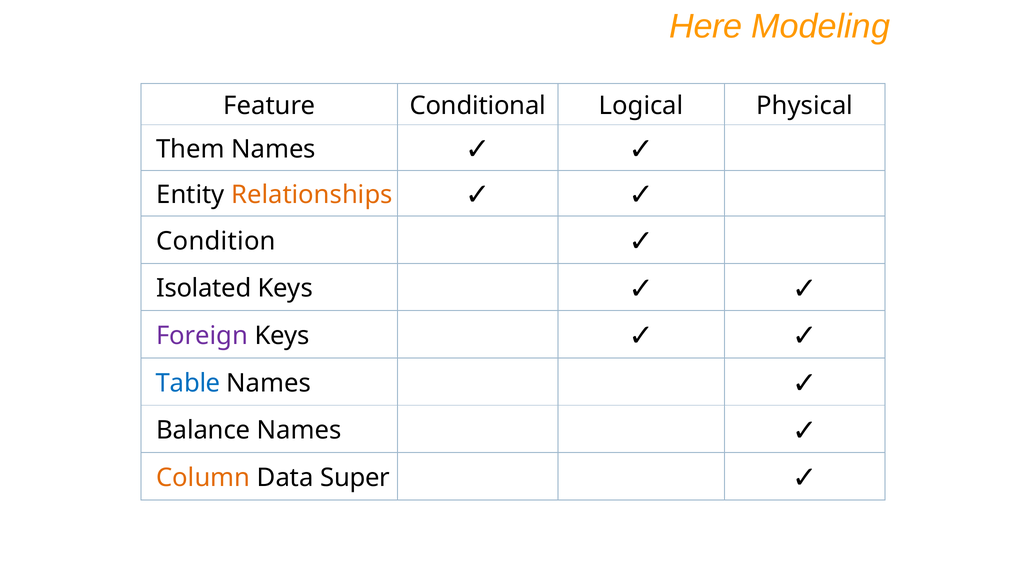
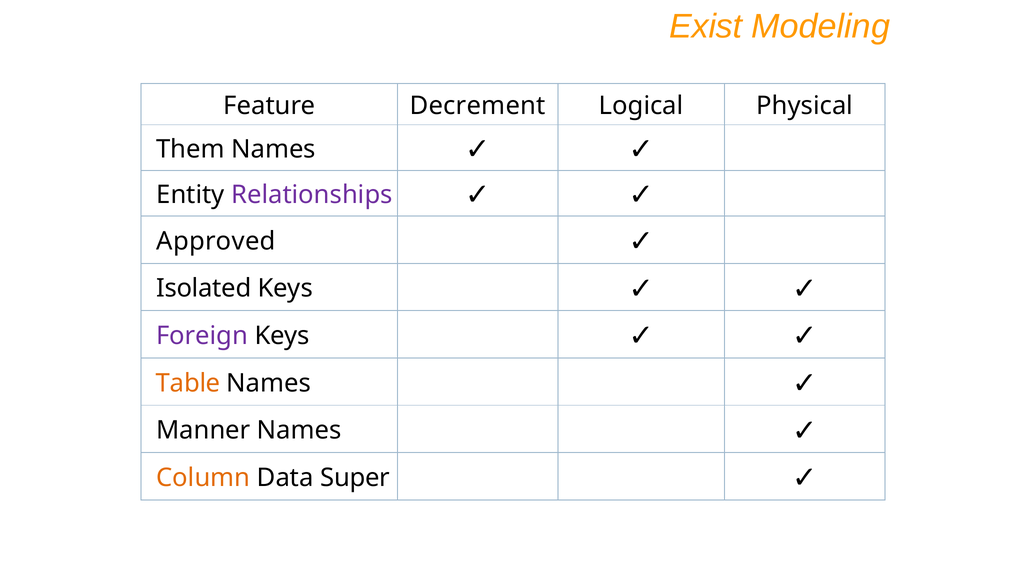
Here: Here -> Exist (706, 27)
Conditional: Conditional -> Decrement (478, 106)
Relationships colour: orange -> purple (312, 195)
Condition: Condition -> Approved (216, 241)
Table colour: blue -> orange (188, 383)
Balance: Balance -> Manner (203, 430)
